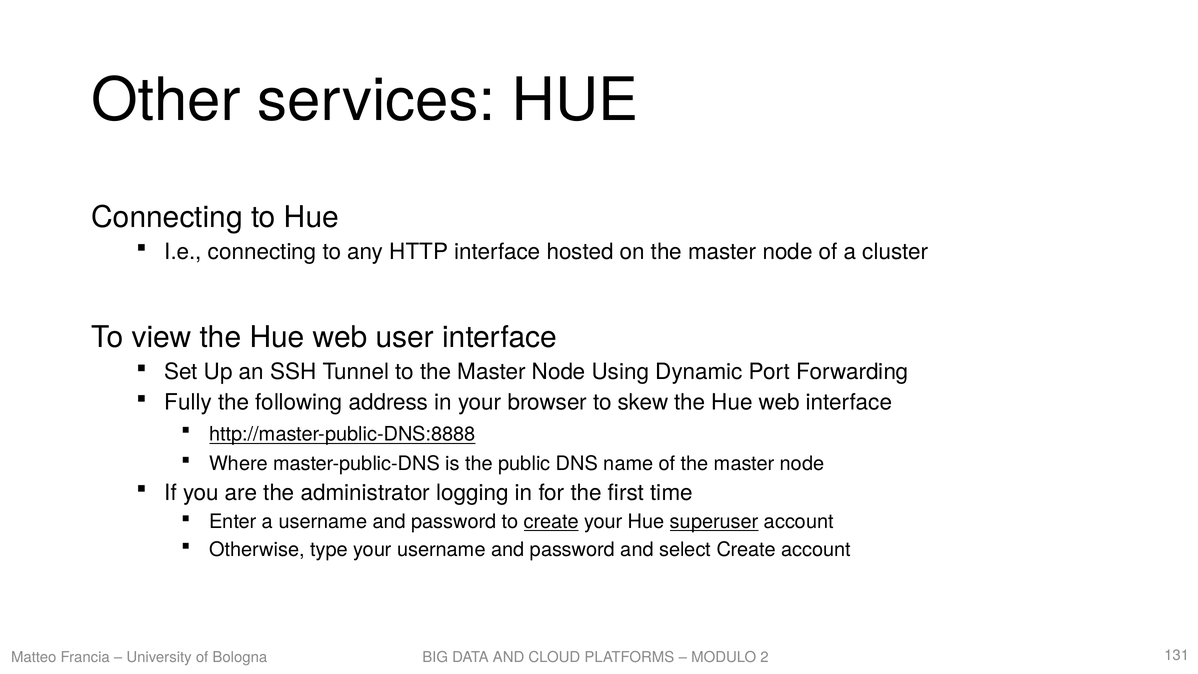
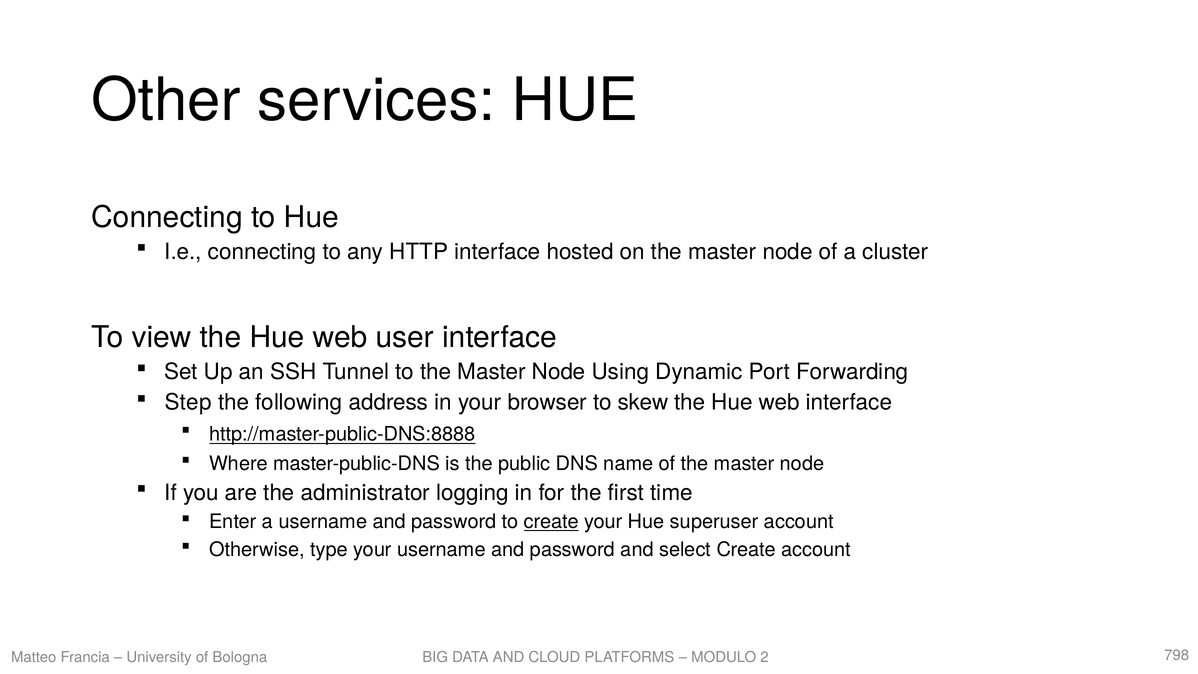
Fully: Fully -> Step (188, 402)
superuser underline: present -> none (714, 522)
131: 131 -> 798 (1177, 655)
